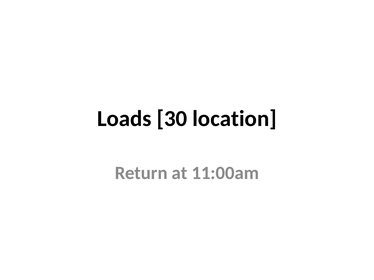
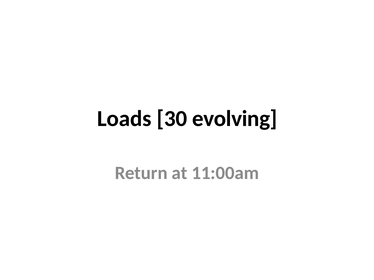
location: location -> evolving (235, 119)
